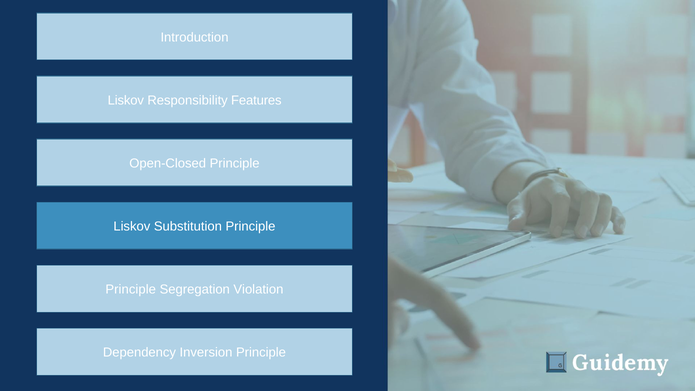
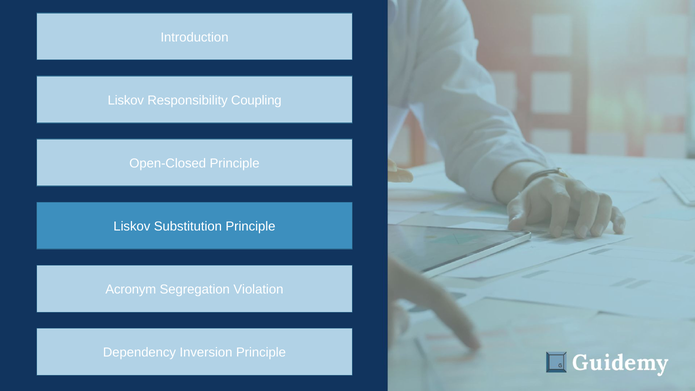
Features: Features -> Coupling (256, 100)
Principle: Principle -> Acronym (131, 290)
